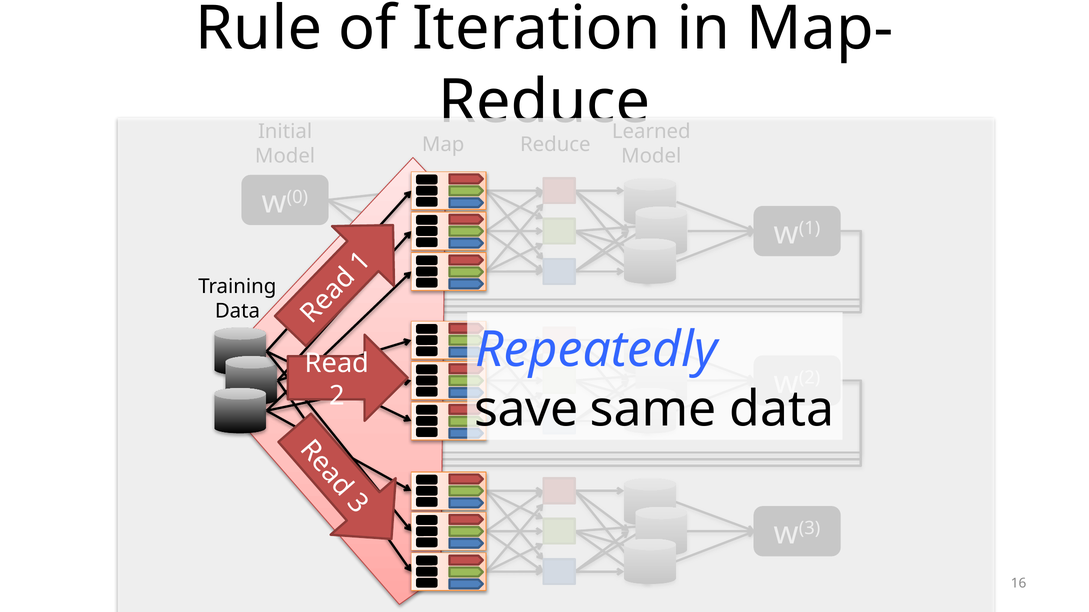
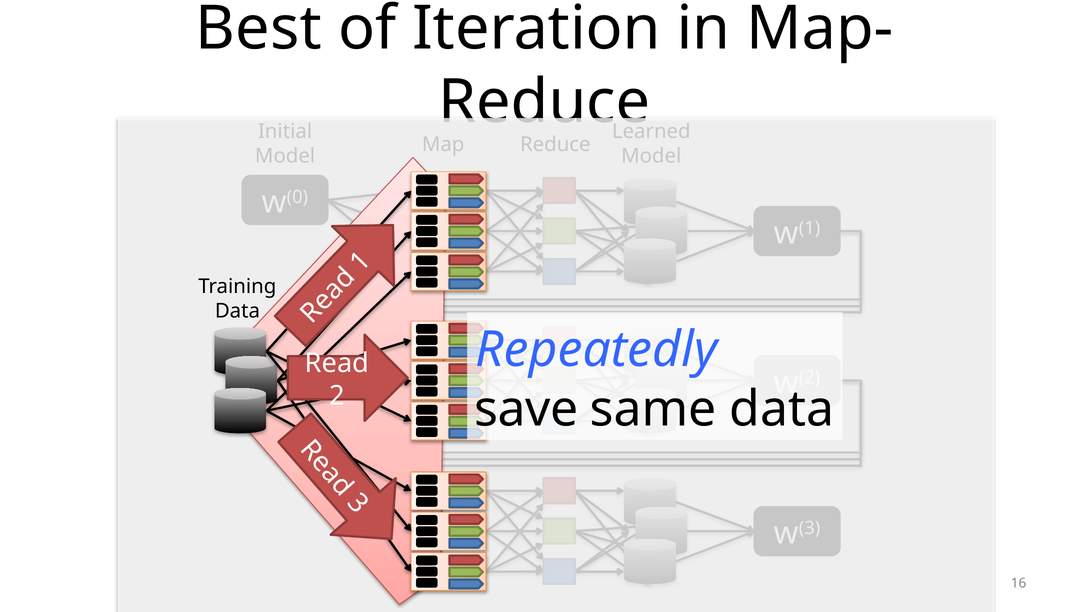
Rule: Rule -> Best (259, 29)
